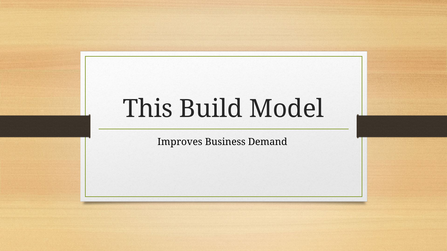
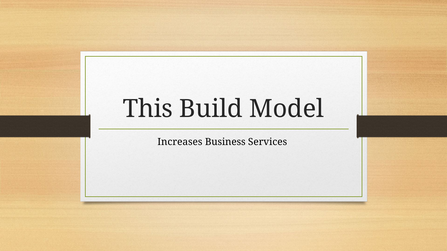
Improves: Improves -> Increases (180, 142)
Demand: Demand -> Services (268, 142)
